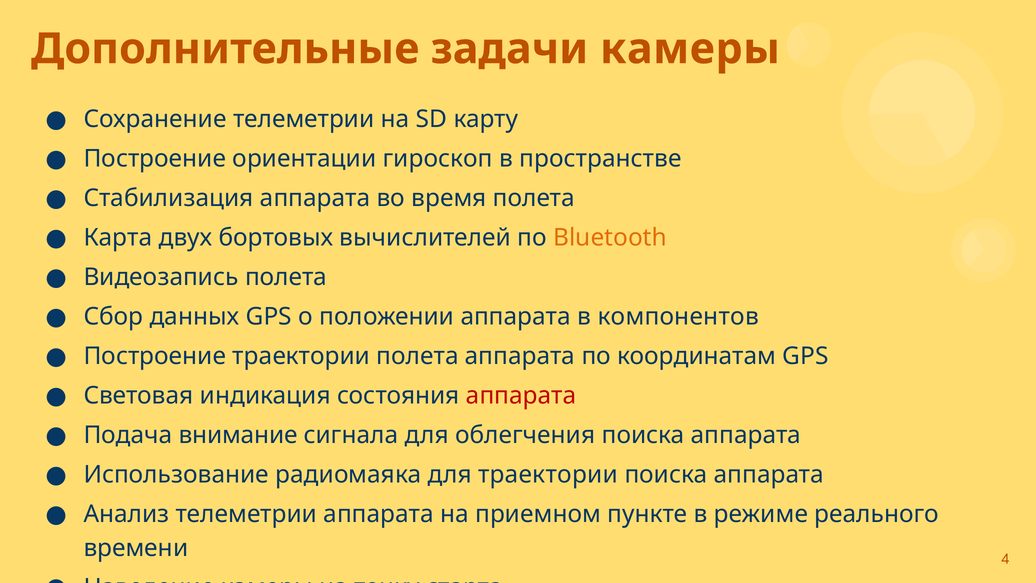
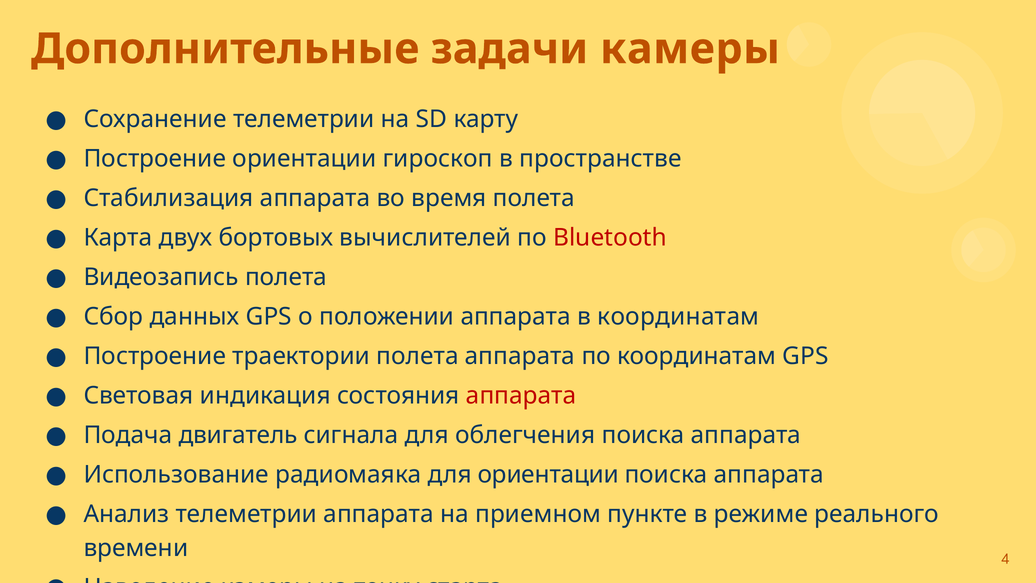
Bluetooth colour: orange -> red (610, 238)
в компонентов: компонентов -> координатам (678, 317)
внимание: внимание -> двигатель (238, 435)
для траектории: траектории -> ориентации (548, 475)
